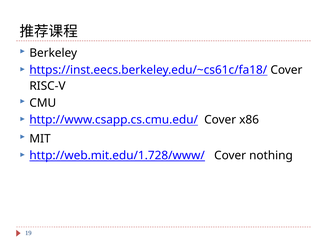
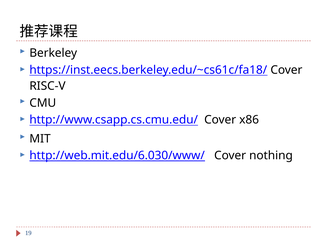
http://web.mit.edu/1.728/www/: http://web.mit.edu/1.728/www/ -> http://web.mit.edu/6.030/www/ (117, 156)
